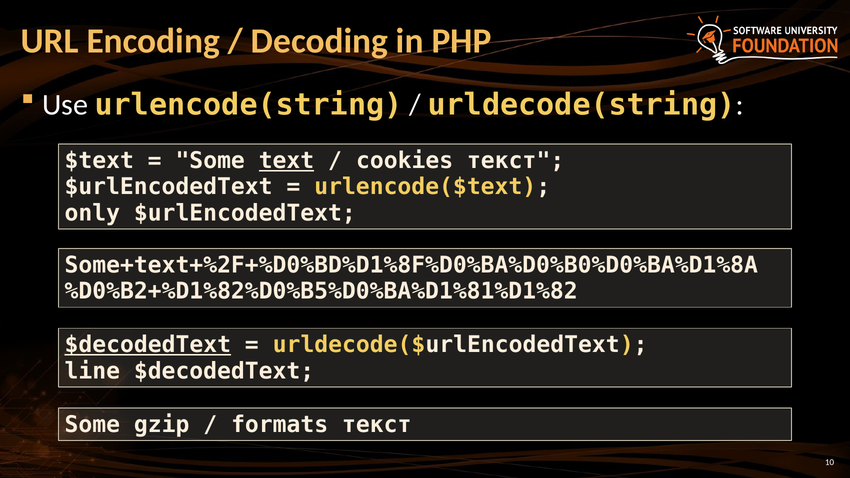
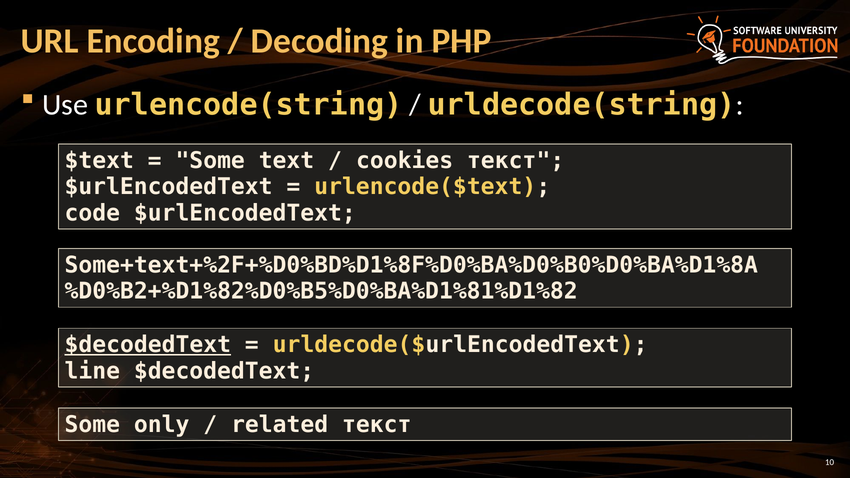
text underline: present -> none (286, 161)
only: only -> code (92, 213)
gzip: gzip -> only (162, 425)
formats: formats -> related (280, 425)
